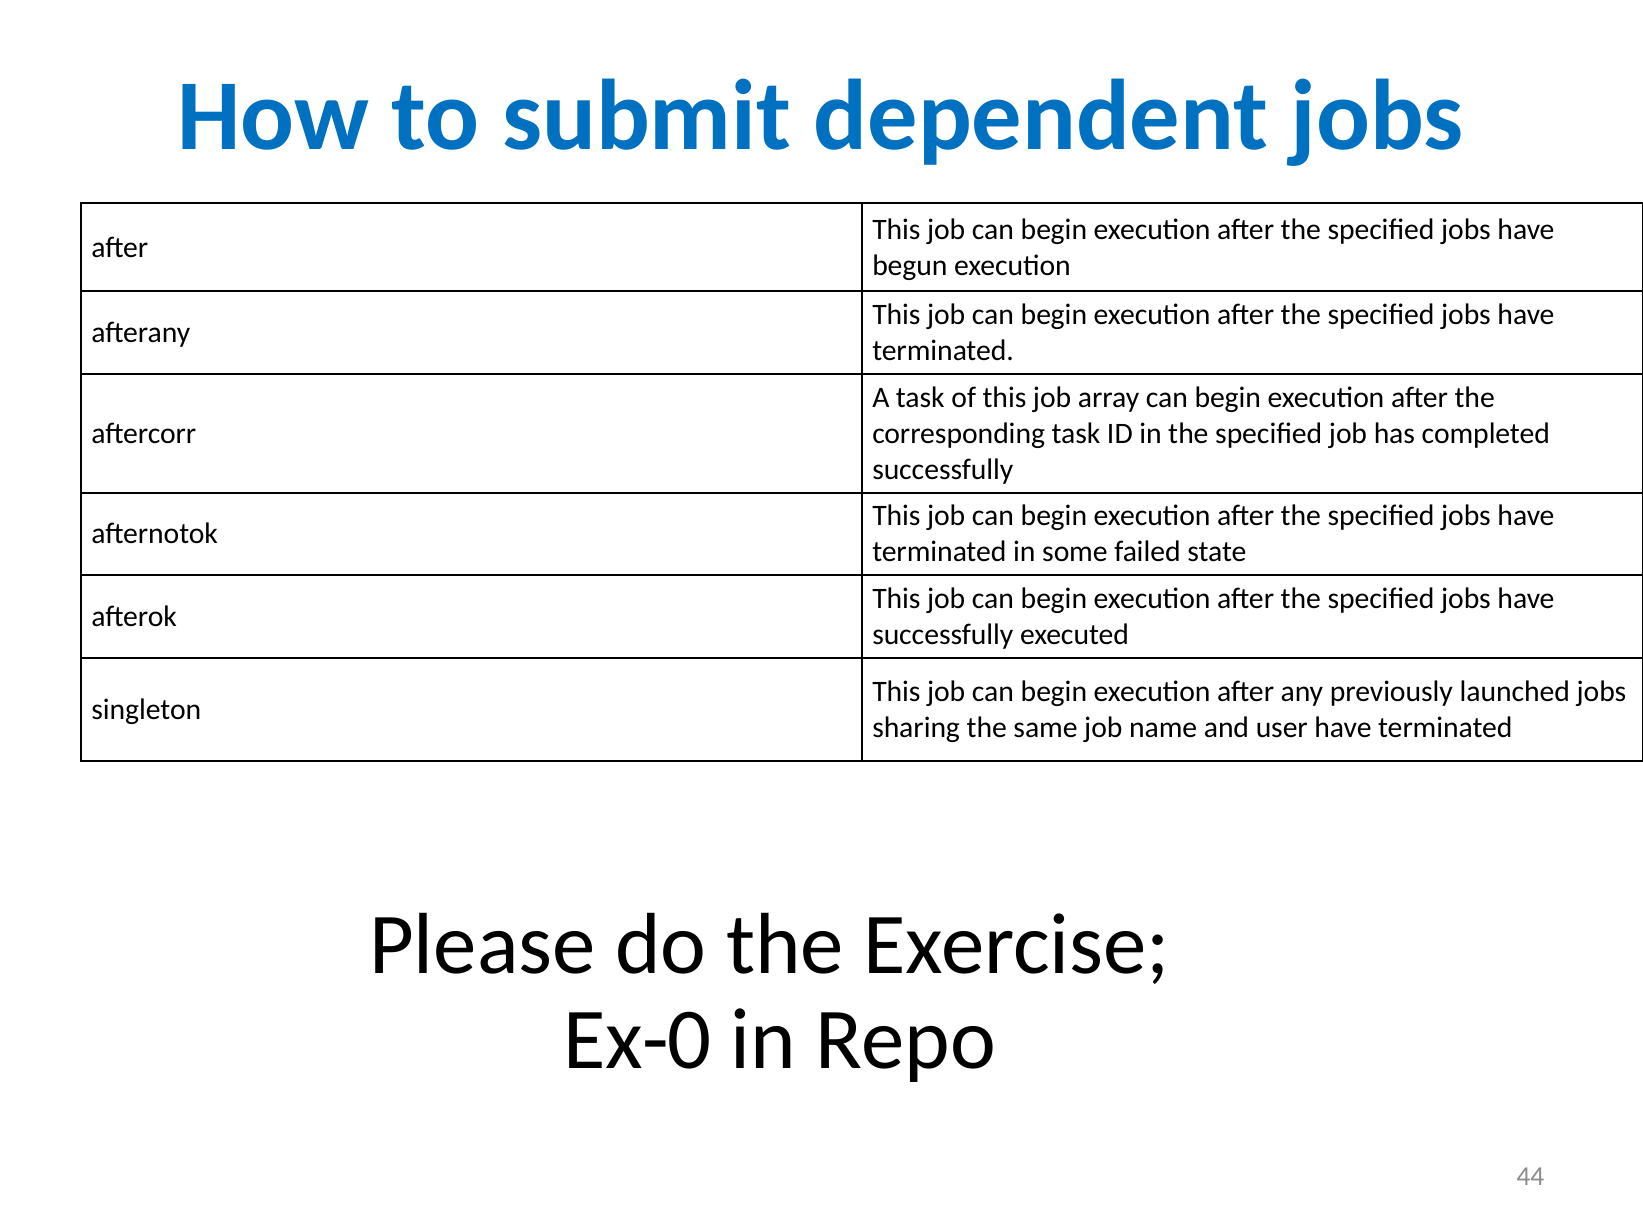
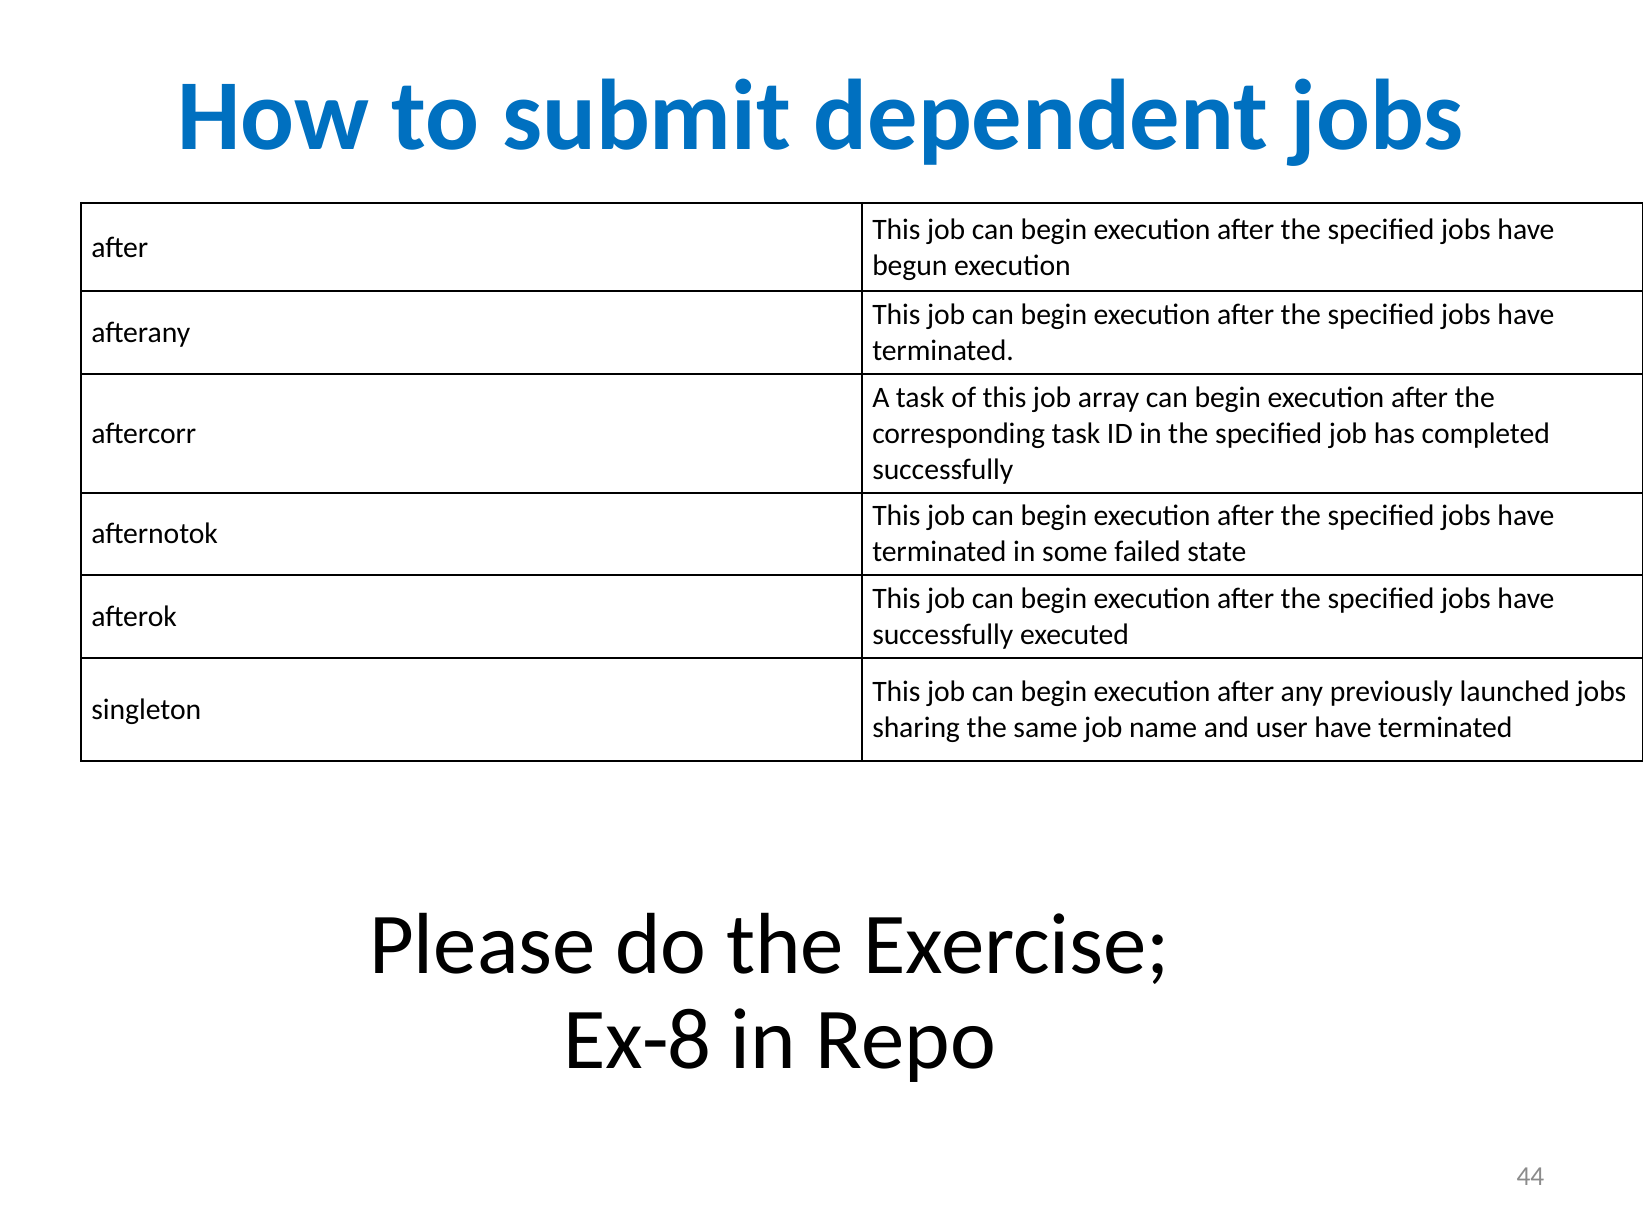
Ex-0: Ex-0 -> Ex-8 (638, 1040)
